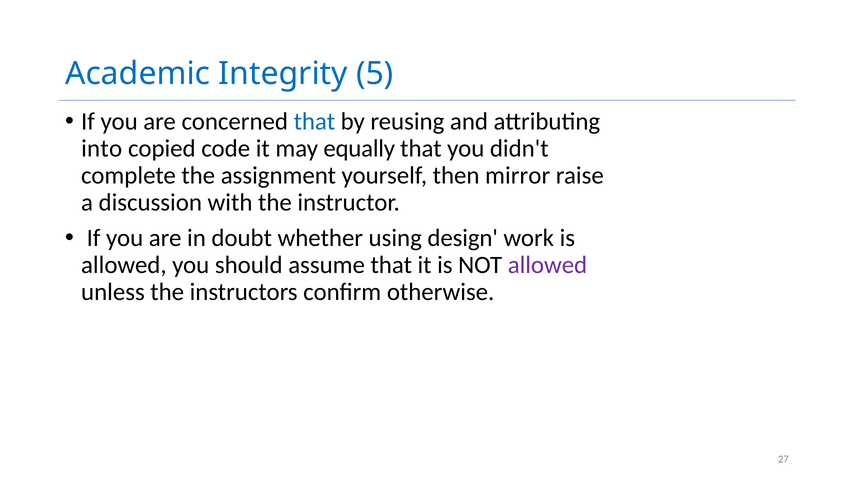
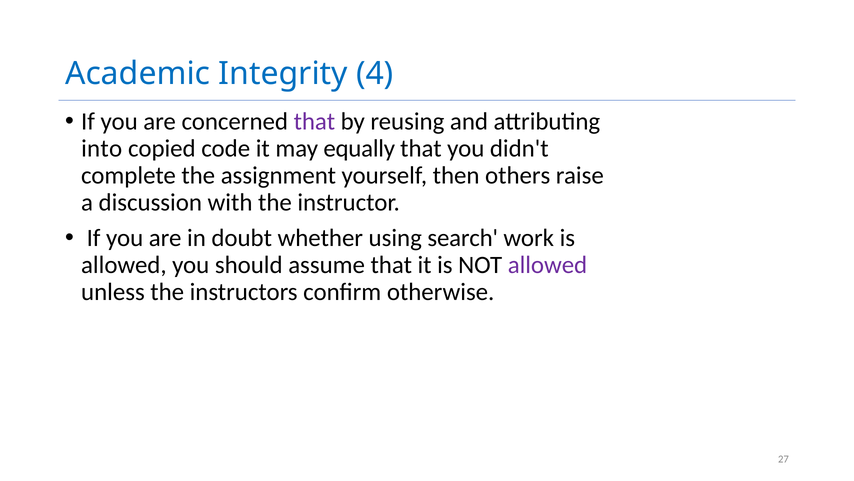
5: 5 -> 4 (375, 73)
that colour: blue -> purple (314, 122)
mirror: mirror -> others (518, 175)
design: design -> search (463, 238)
